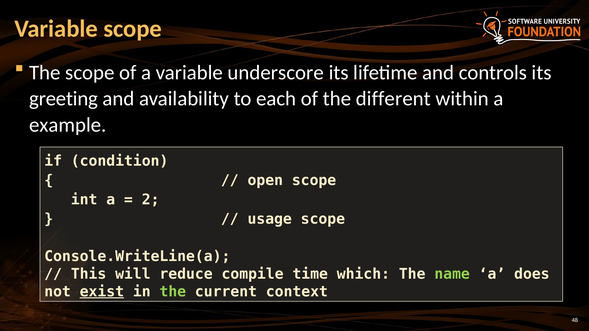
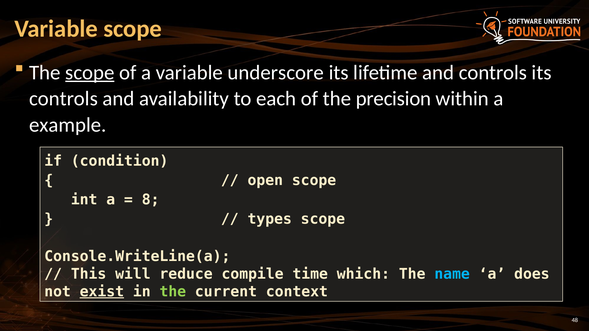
scope underline: none -> present (90, 73)
greeting: greeting -> controls (64, 99)
different: different -> precision (393, 99)
2: 2 -> 8 (151, 200)
usage: usage -> types (270, 219)
name colour: light green -> light blue (452, 274)
